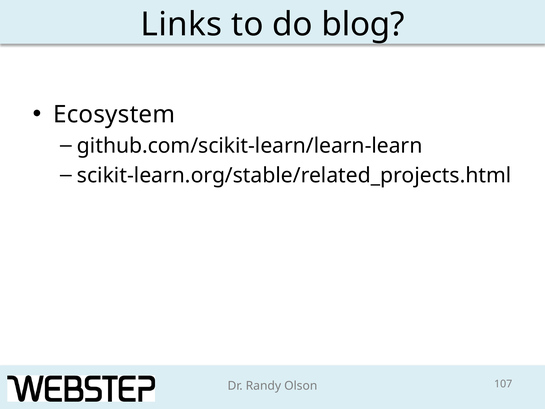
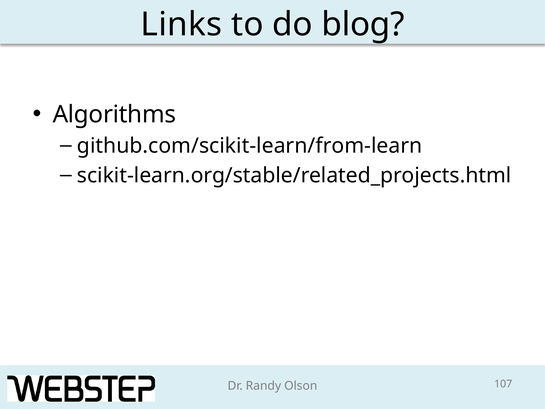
Ecosystem: Ecosystem -> Algorithms (114, 114)
github.com/scikit-learn/learn-learn: github.com/scikit-learn/learn-learn -> github.com/scikit-learn/from-learn (250, 146)
